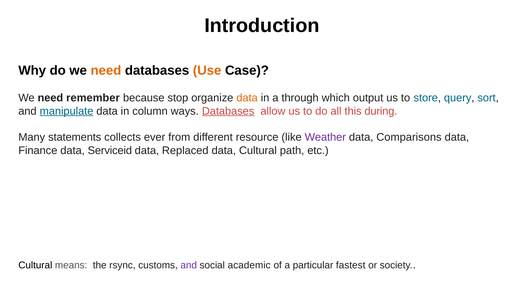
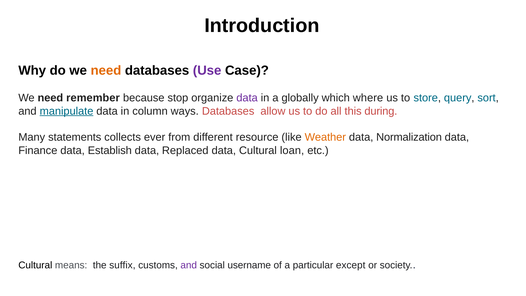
Use colour: orange -> purple (207, 70)
data colour: orange -> purple (247, 98)
through: through -> globally (300, 98)
output: output -> where (368, 98)
Databases underline: present -> none (228, 111)
Weather colour: purple -> orange (325, 137)
Comparisons: Comparisons -> Normalization (409, 137)
Serviceid: Serviceid -> Establish (110, 150)
path: path -> loan (292, 150)
rsync: rsync -> suffix (122, 265)
academic: academic -> username (249, 265)
fastest: fastest -> except (351, 265)
